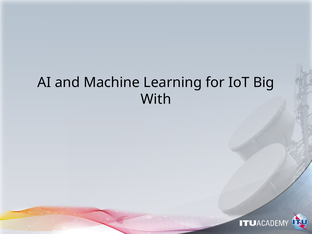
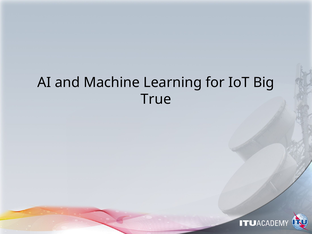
With: With -> True (156, 99)
